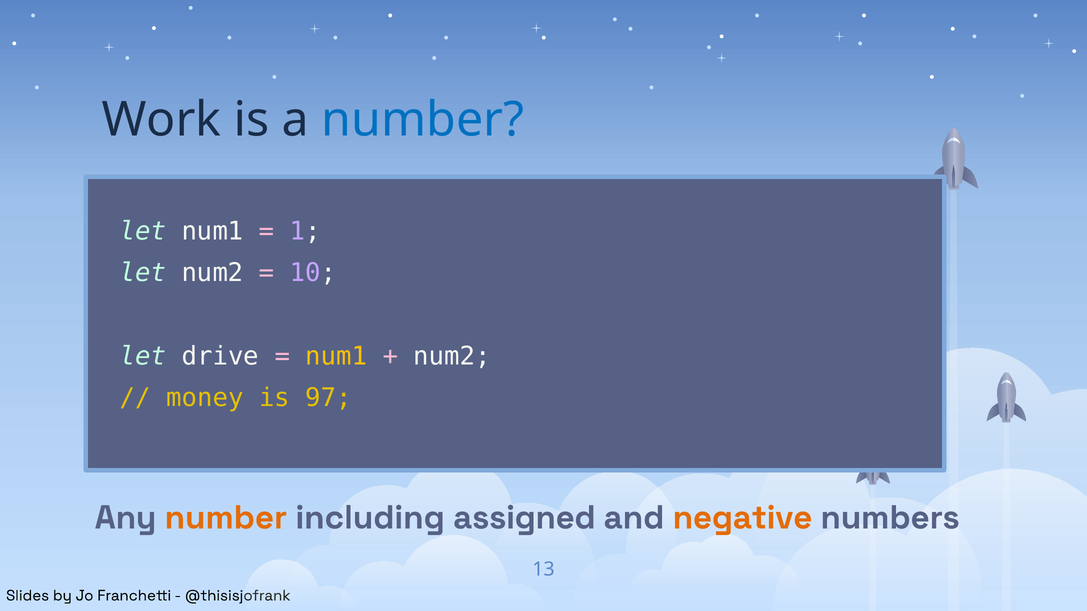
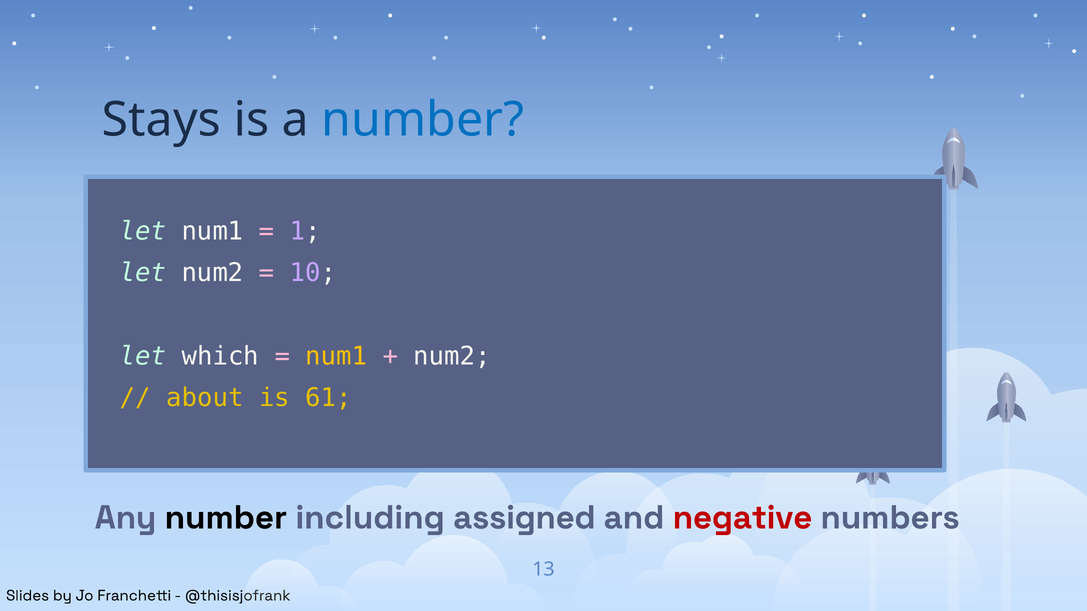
Work: Work -> Stays (161, 120)
drive: drive -> which (220, 356)
money: money -> about (205, 398)
97: 97 -> 61 (329, 398)
number colour: orange -> black (226, 518)
negative colour: orange -> red (743, 518)
